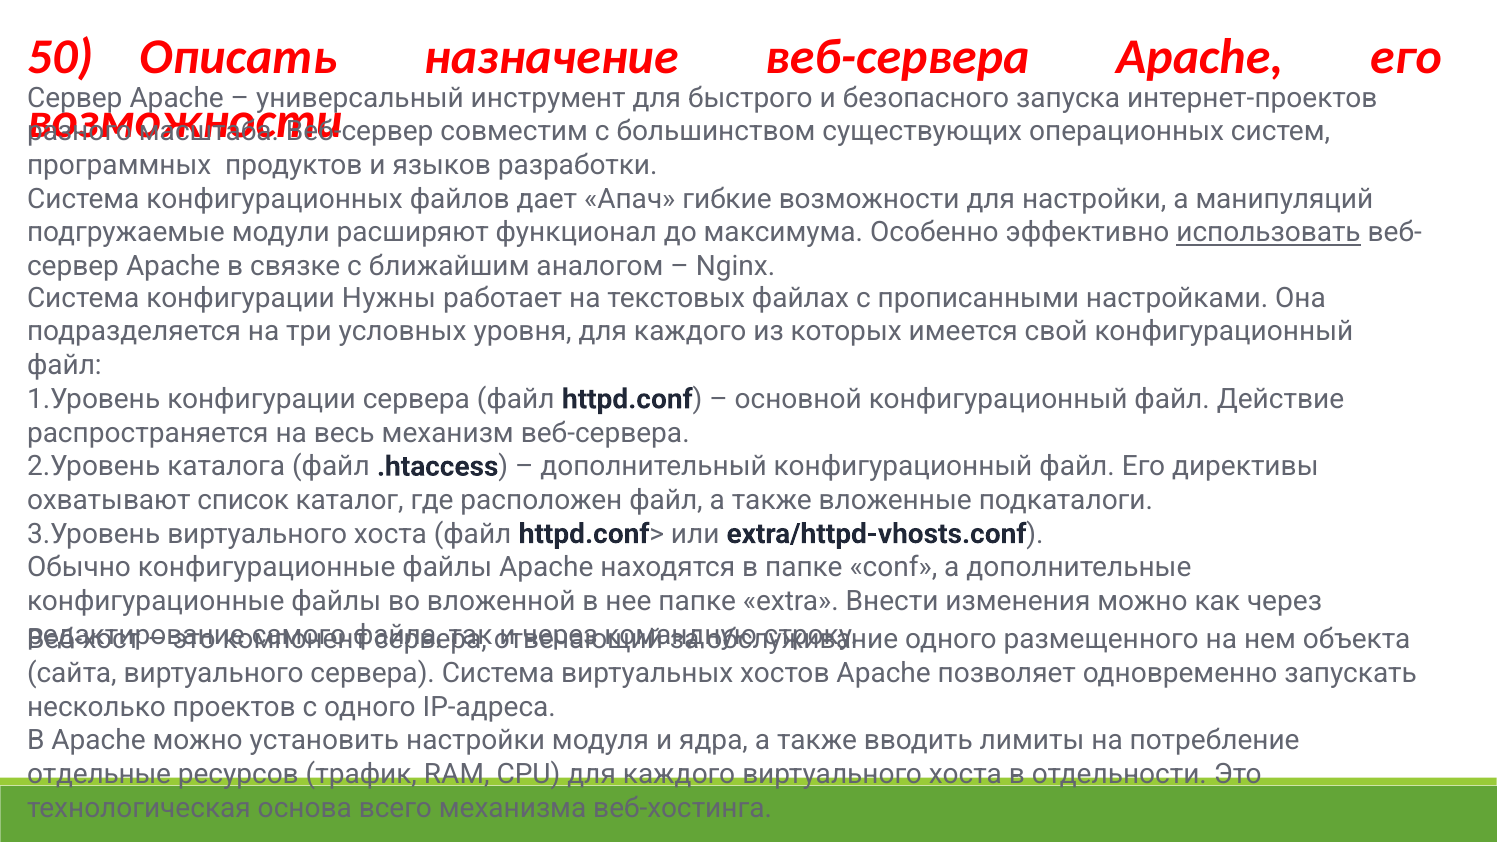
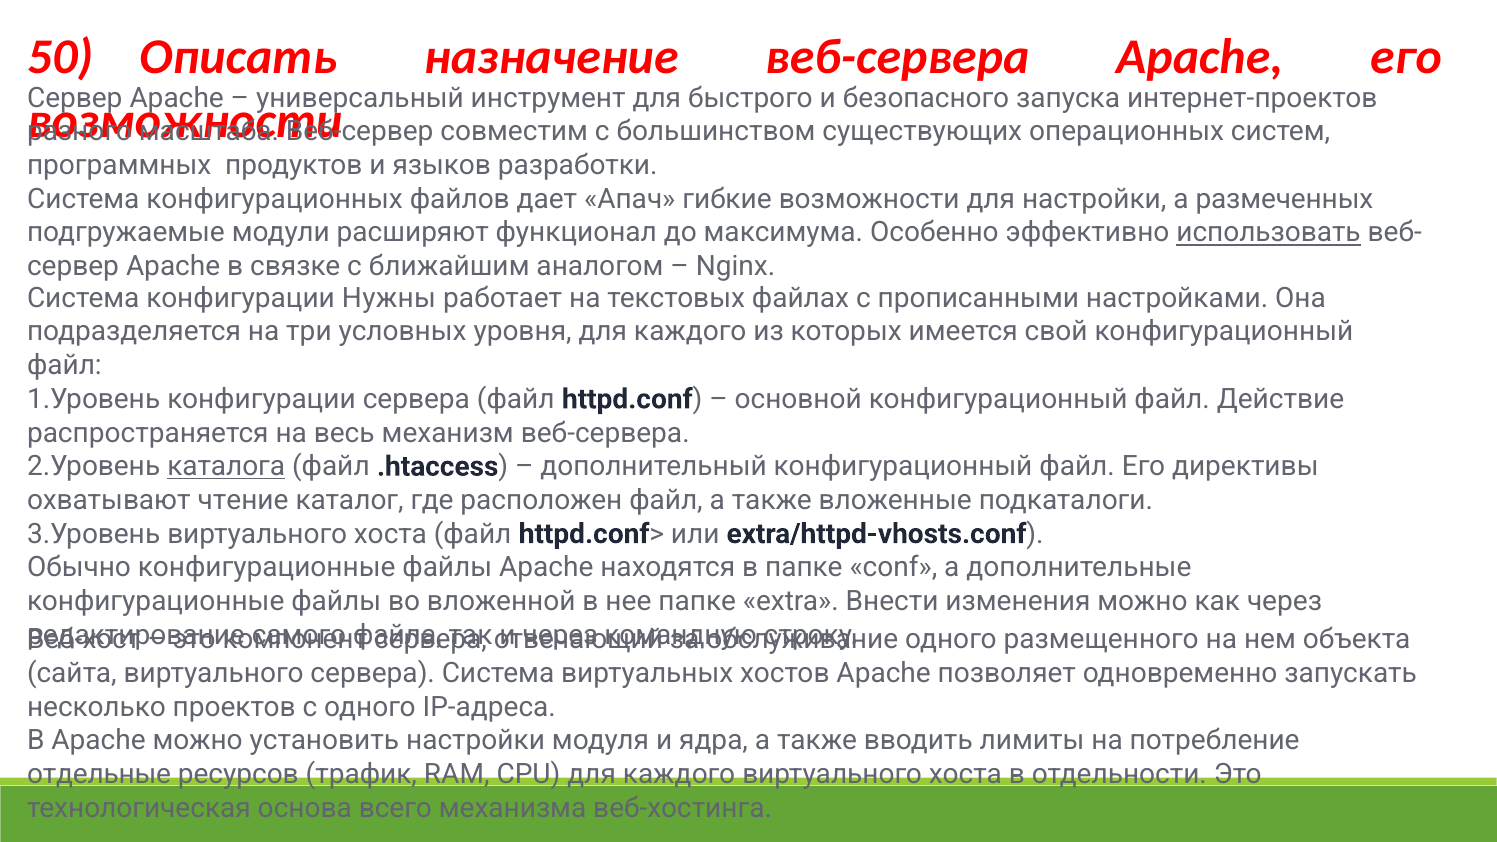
манипуляций: манипуляций -> размеченных (1284, 199)
каталога underline: none -> present (226, 466)
список: список -> чтение (243, 500)
